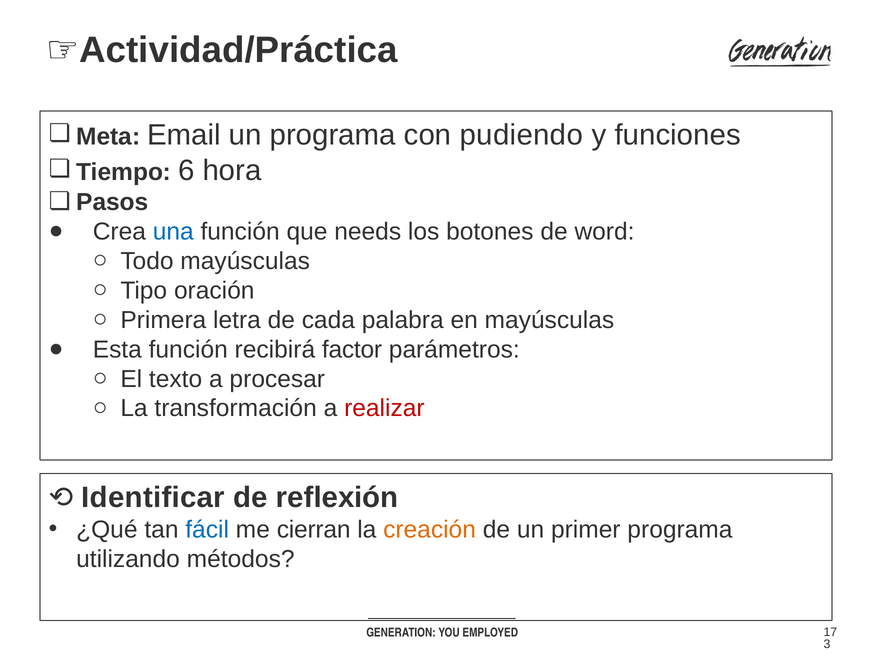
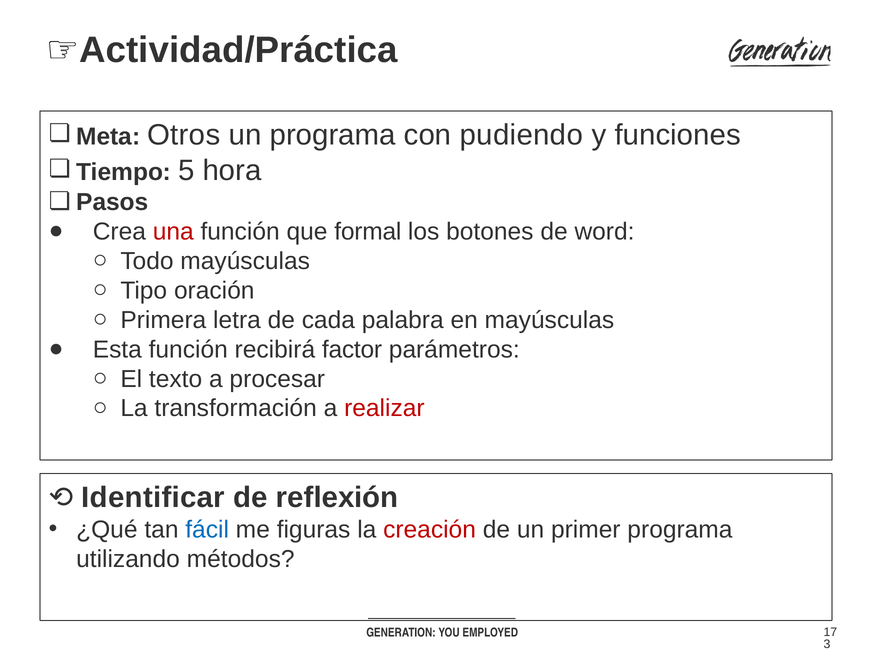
Email: Email -> Otros (184, 135)
6: 6 -> 5 (186, 170)
una colour: blue -> red (173, 232)
needs: needs -> formal (368, 232)
cierran: cierran -> figuras (314, 530)
creación colour: orange -> red (430, 530)
